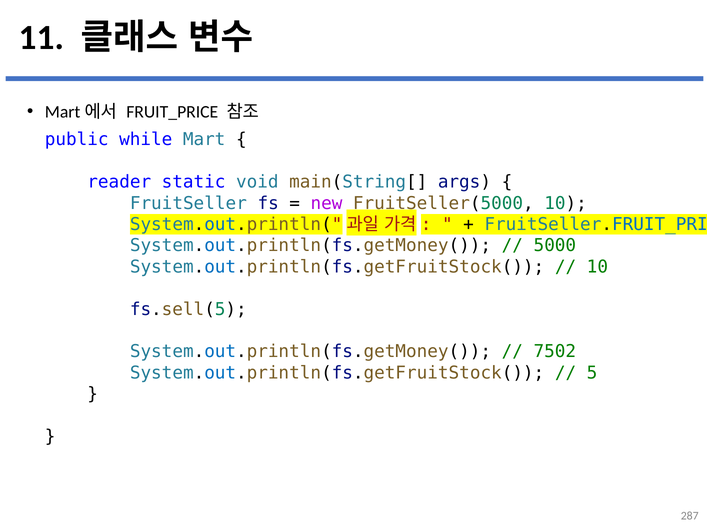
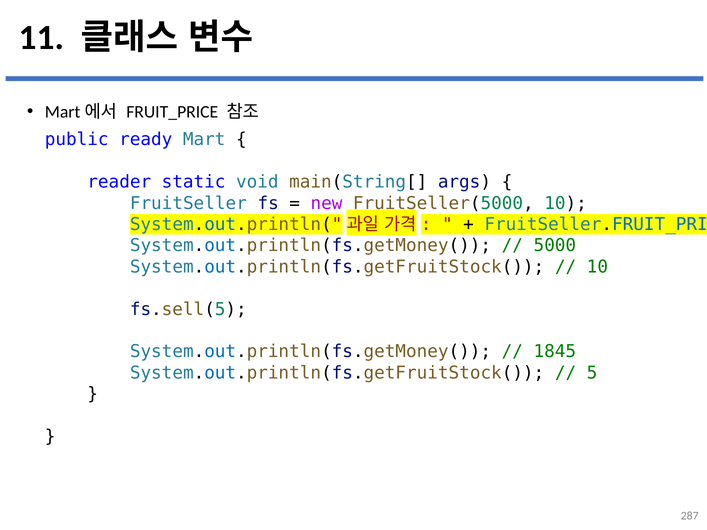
while: while -> ready (146, 140)
7502: 7502 -> 1845 (555, 352)
